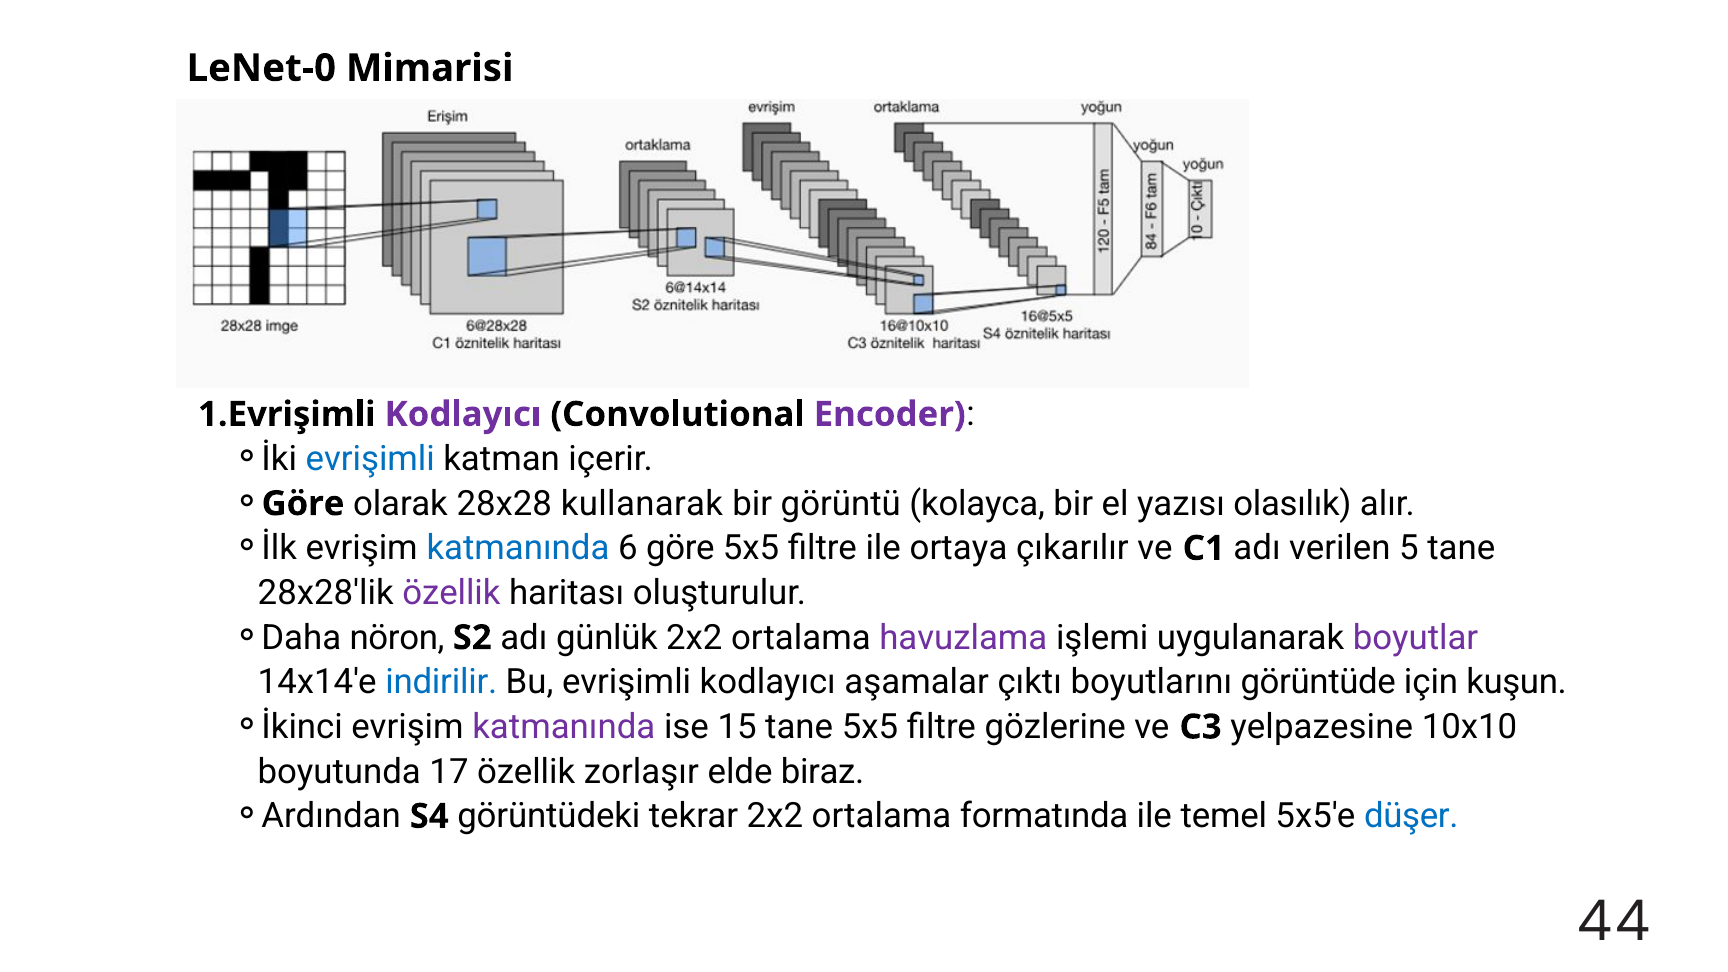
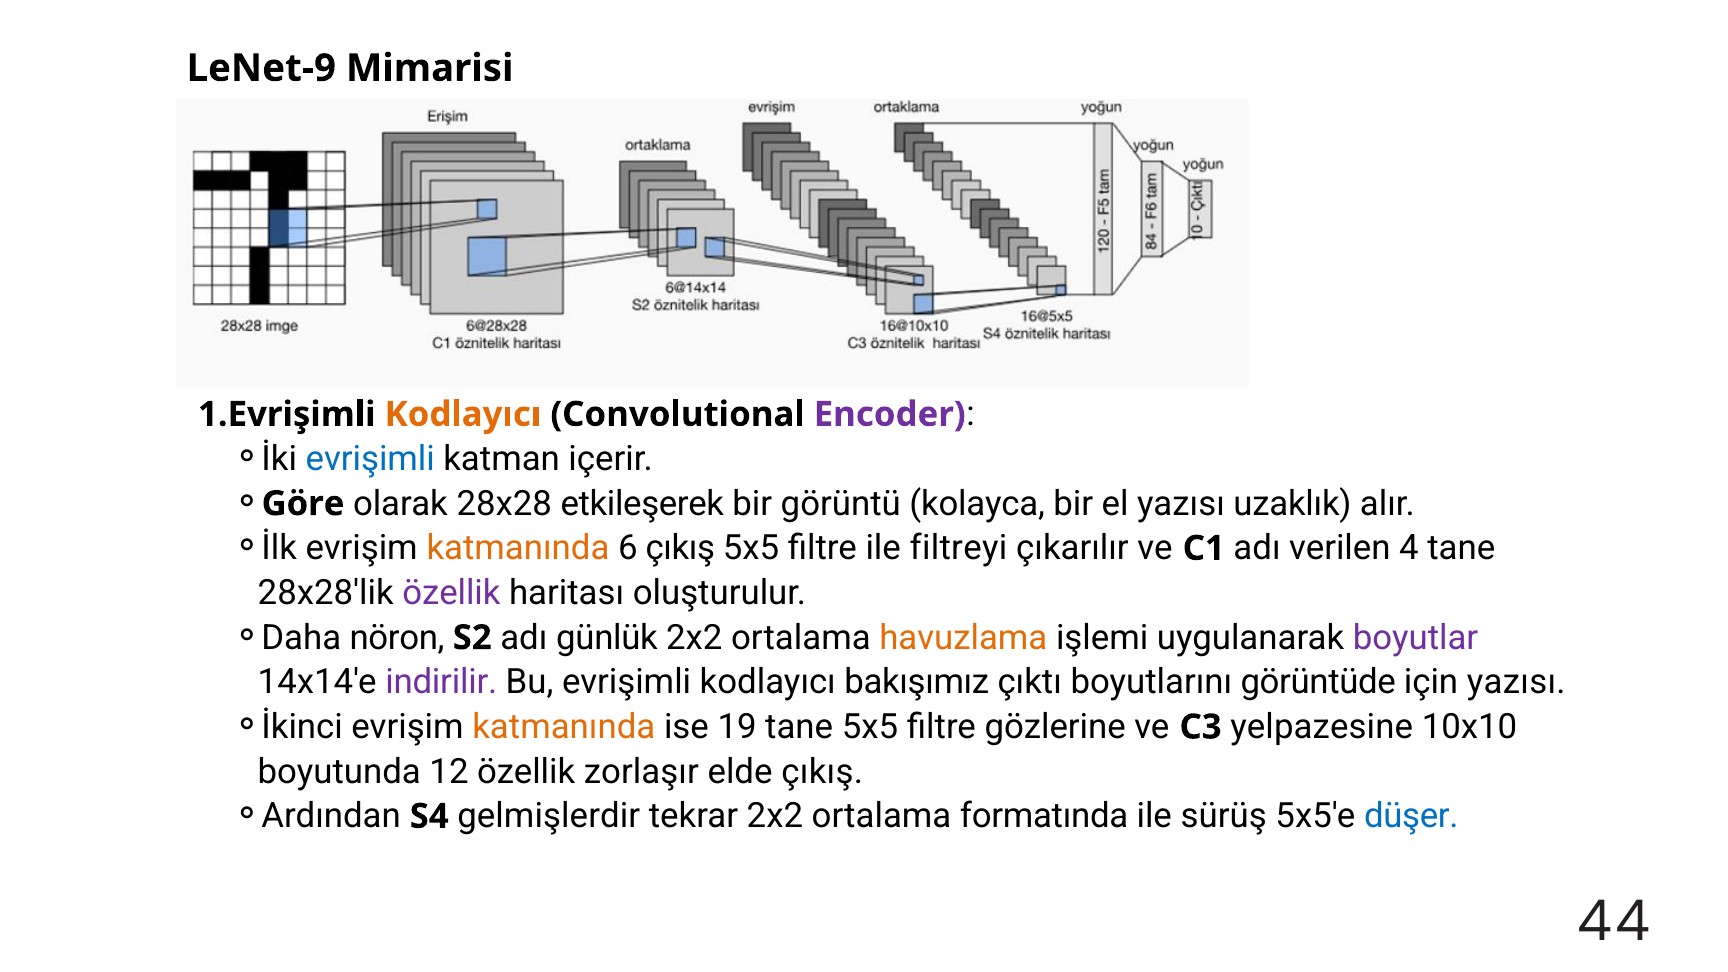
LeNet-0: LeNet-0 -> LeNet-9 (261, 68)
Kodlayıcı colour: purple -> orange (463, 414)
kullanarak: kullanarak -> etkileşerek (642, 504)
olasılık: olasılık -> uzaklık (1292, 504)
katmanında colour: blue -> orange (518, 548)
6 göre: göre -> çıkış (680, 548)
ortaya: ortaya -> filtreyi (958, 548)
5: 5 -> 4 (1409, 548)
havuzlama colour: purple -> orange (963, 638)
indirilir colour: blue -> purple (441, 682)
aşamalar: aşamalar -> bakışımız (917, 682)
için kuşun: kuşun -> yazısı (1516, 682)
katmanında colour: purple -> orange (564, 727)
15: 15 -> 19 (737, 727)
17: 17 -> 12 (449, 772)
elde biraz: biraz -> çıkış (822, 772)
görüntüdeki: görüntüdeki -> gelmişlerdir (549, 816)
temel: temel -> sürüş (1224, 816)
